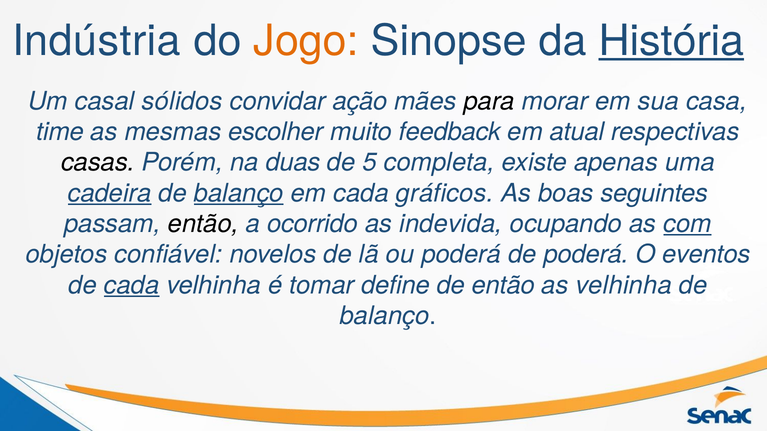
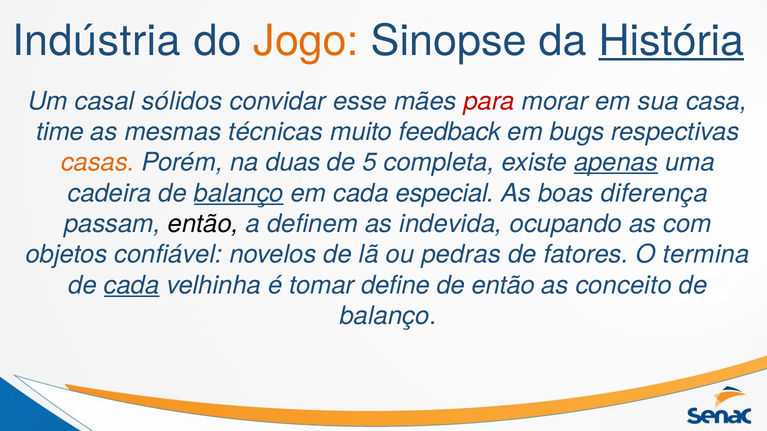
ação: ação -> esse (360, 101)
para colour: black -> red (489, 101)
escolher: escolher -> técnicas (276, 132)
atual: atual -> bugs (577, 132)
casas colour: black -> orange (98, 163)
apenas underline: none -> present (616, 163)
cadeira underline: present -> none (110, 193)
gráficos: gráficos -> especial (445, 193)
seguintes: seguintes -> diferença (654, 193)
ocorrido: ocorrido -> definem (313, 224)
com underline: present -> none (687, 224)
ou poderá: poderá -> pedras (461, 255)
de poderá: poderá -> fatores (586, 255)
eventos: eventos -> termina (706, 255)
as velhinha: velhinha -> conceito (624, 286)
